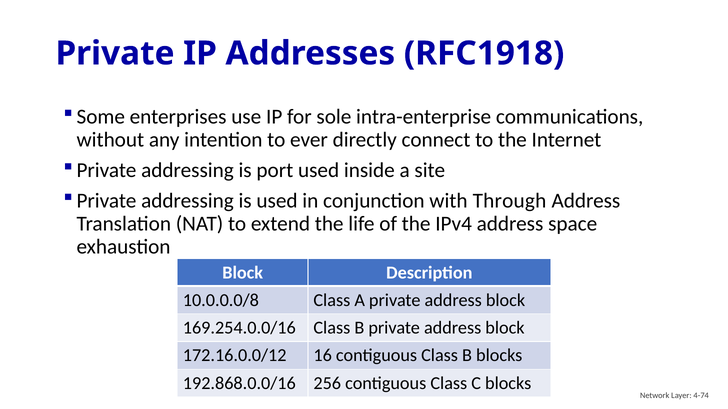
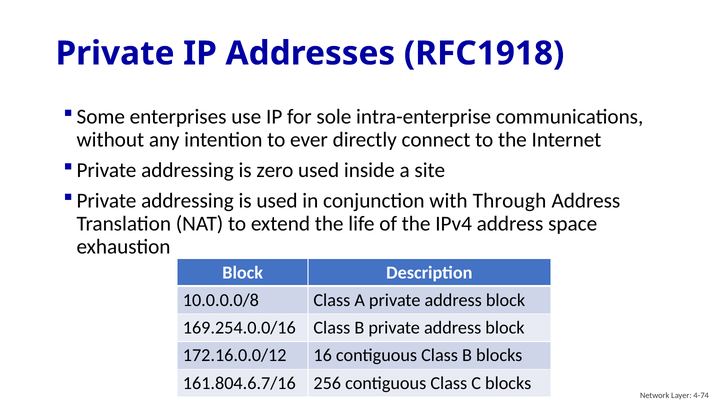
port: port -> zero (275, 170)
192.868.0.0/16: 192.868.0.0/16 -> 161.804.6.7/16 (239, 384)
